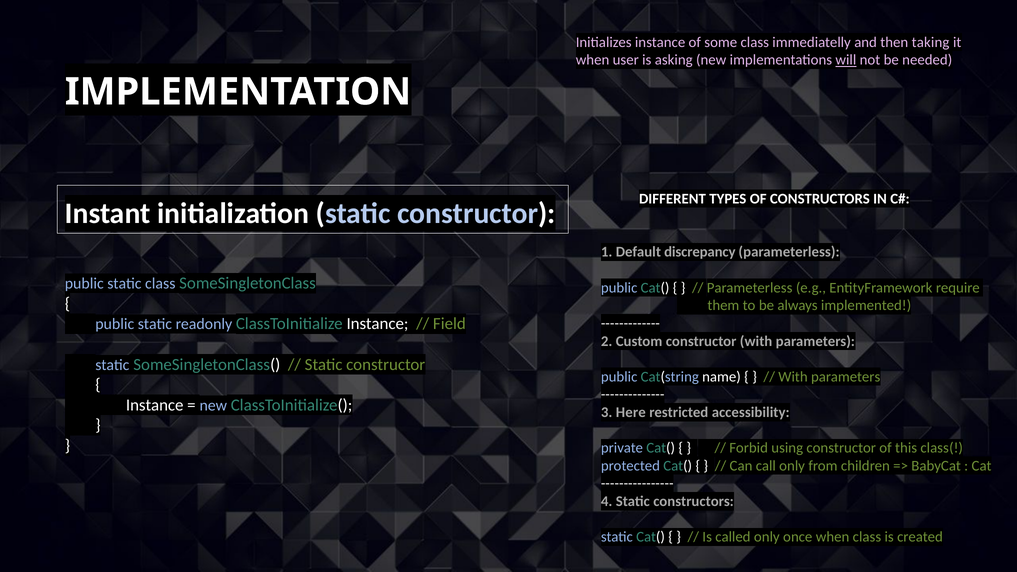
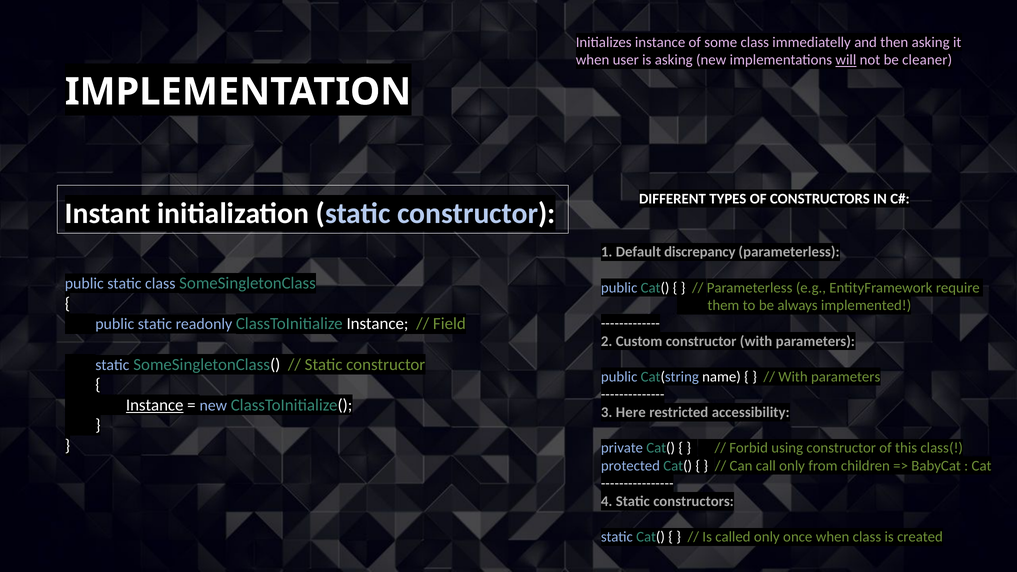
then taking: taking -> asking (931, 42)
needed: needed -> cleaner (927, 60)
Instance underline: none -> present (155, 405)
